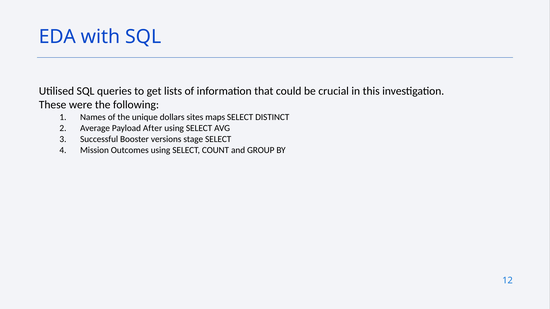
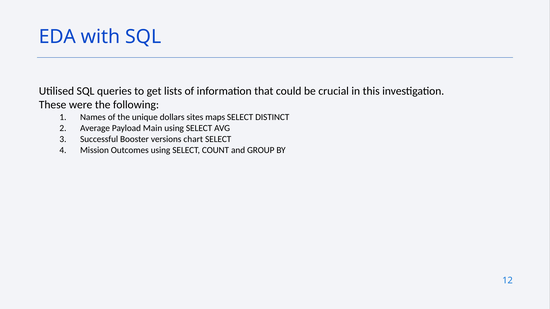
After: After -> Main (153, 128)
stage: stage -> chart (193, 139)
